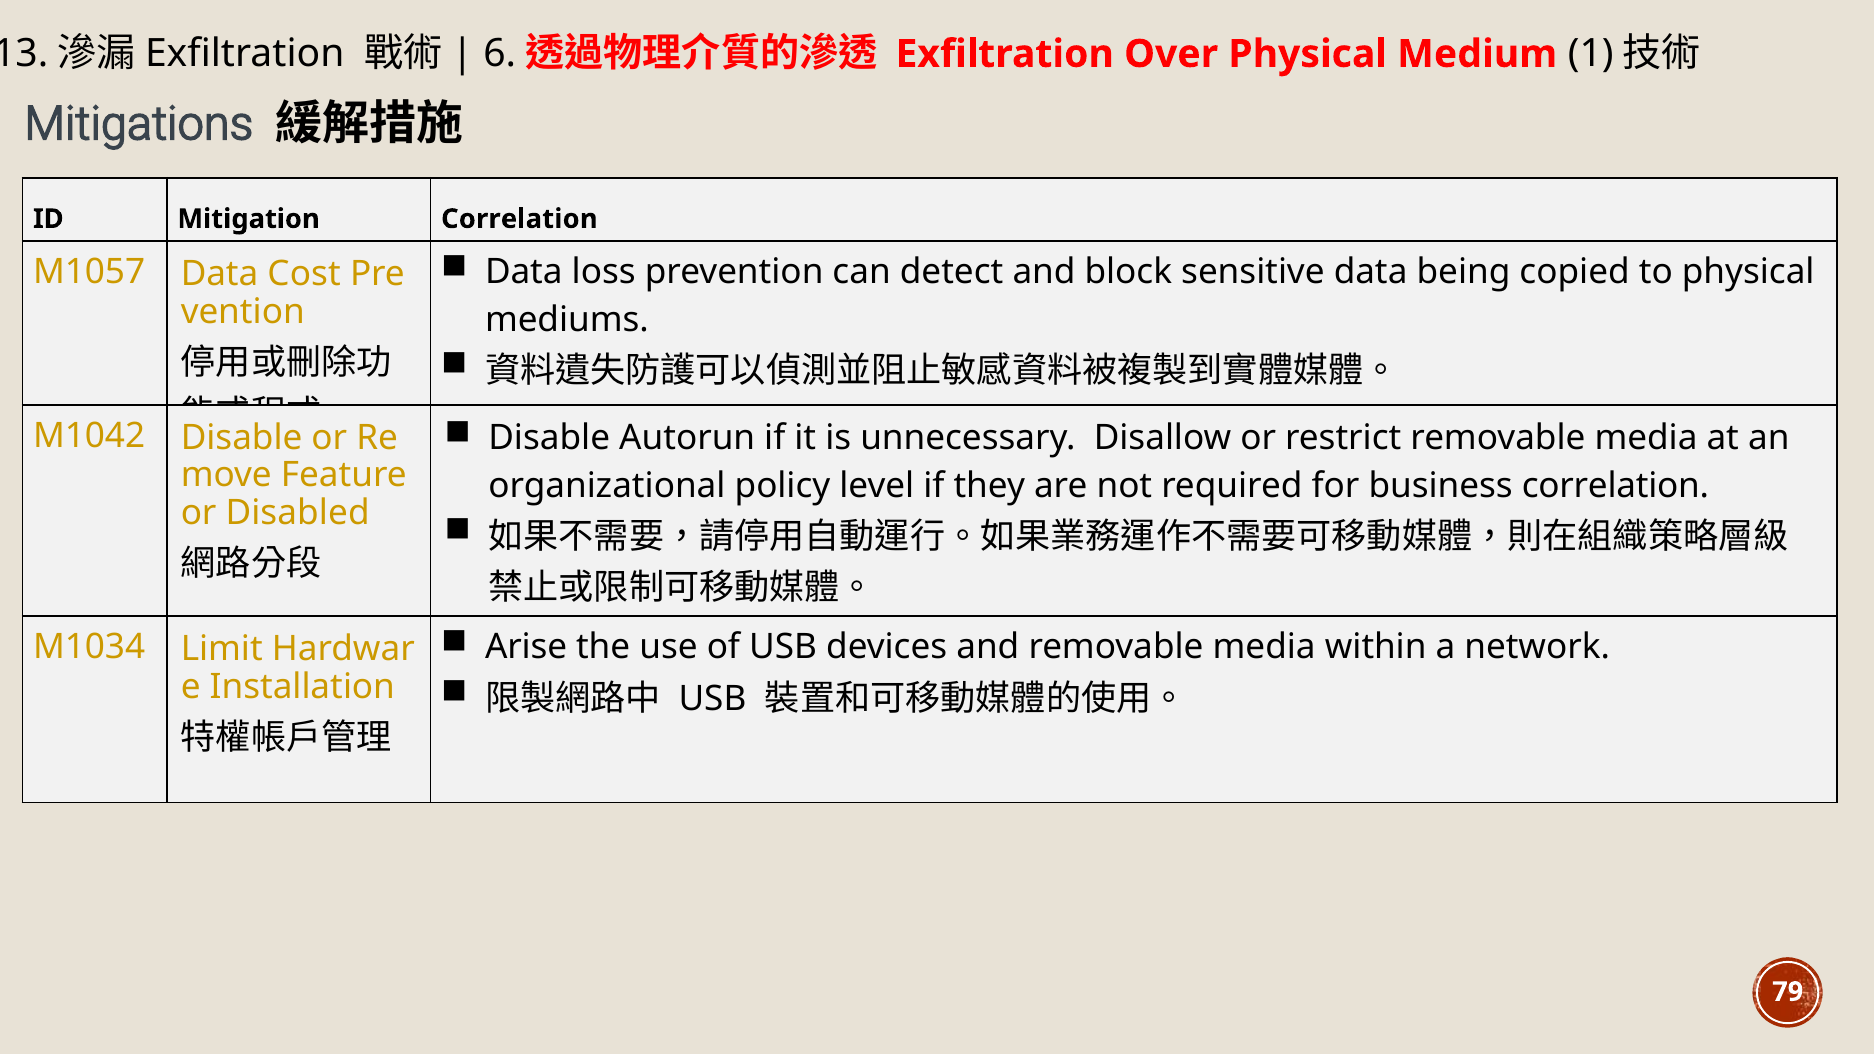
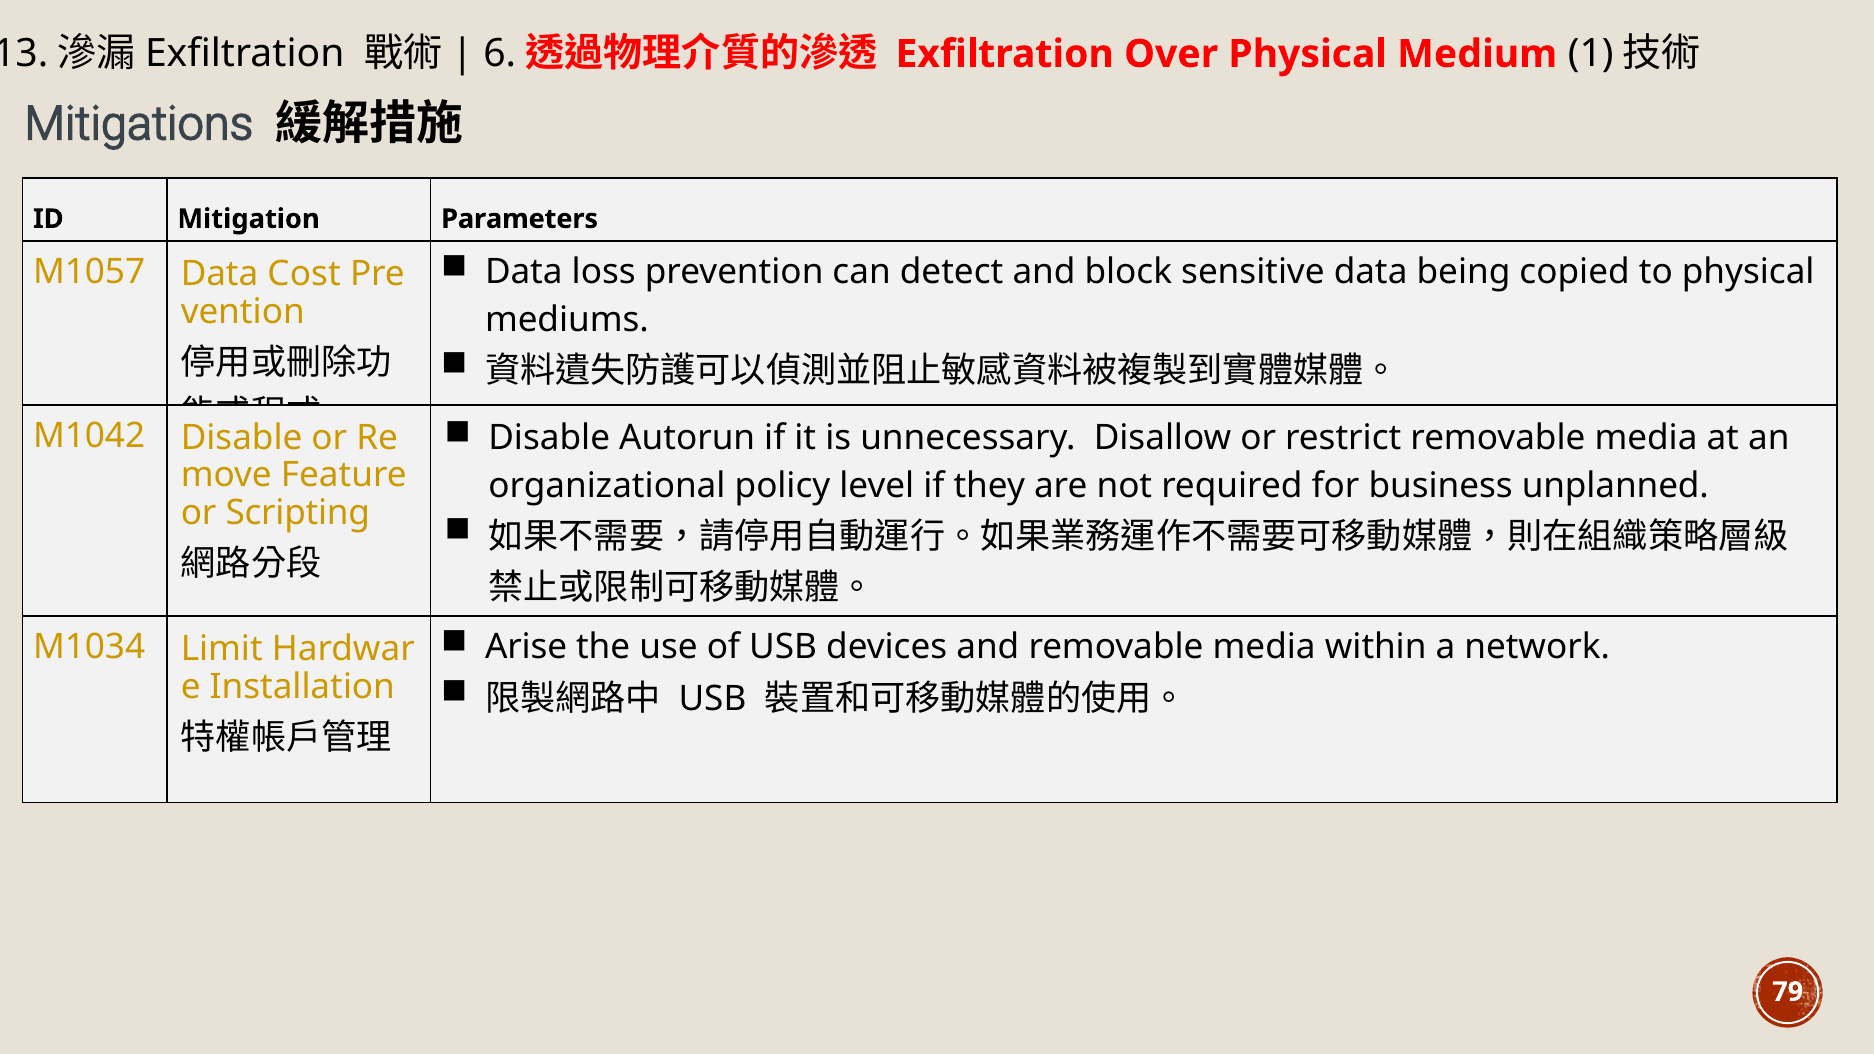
Mitigation Correlation: Correlation -> Parameters (520, 219)
business correlation: correlation -> unplanned (1615, 486)
Disabled: Disabled -> Scripting (298, 513)
